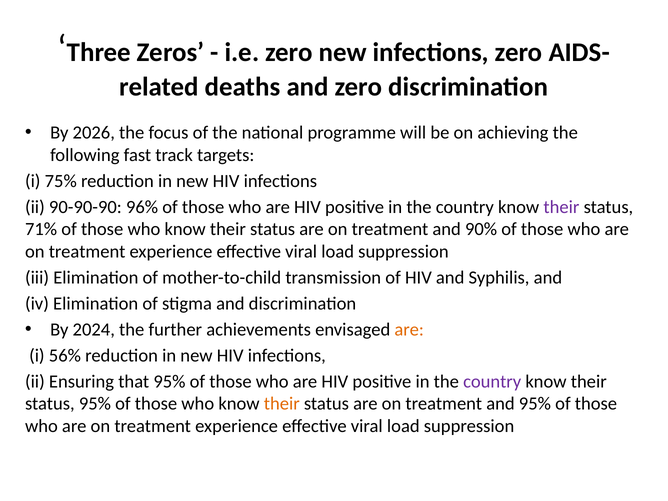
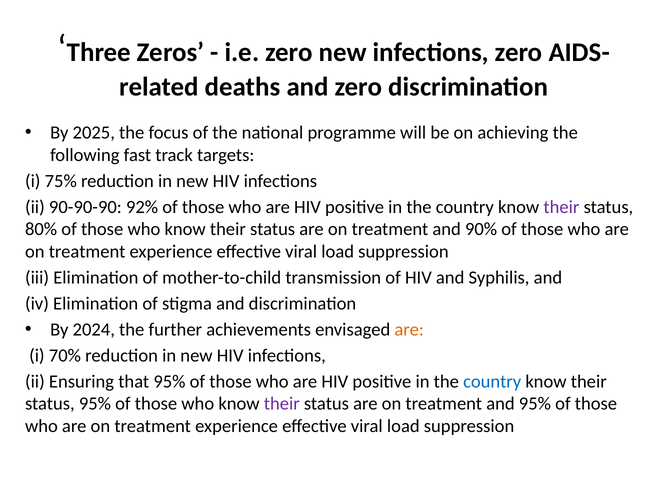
2026: 2026 -> 2025 (94, 133)
96%: 96% -> 92% (142, 207)
71%: 71% -> 80% (41, 229)
56%: 56% -> 70% (65, 355)
country colour: purple -> blue (492, 381)
their colour: orange -> purple (282, 404)
